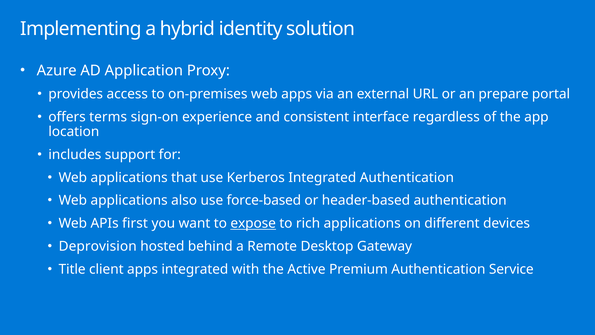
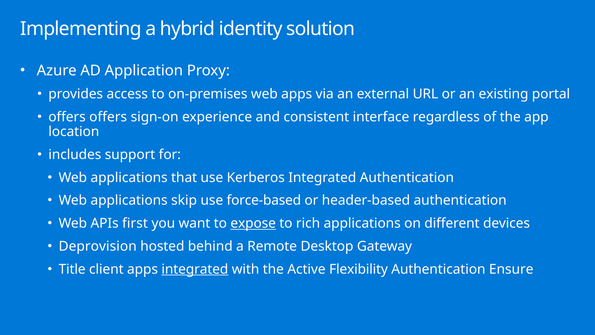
prepare: prepare -> existing (504, 94)
offers terms: terms -> offers (108, 117)
also: also -> skip (184, 200)
integrated underline: none -> present (195, 269)
Premium: Premium -> Flexibility (359, 269)
Service: Service -> Ensure (511, 269)
